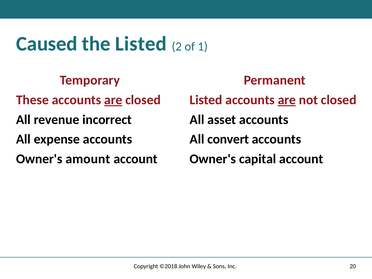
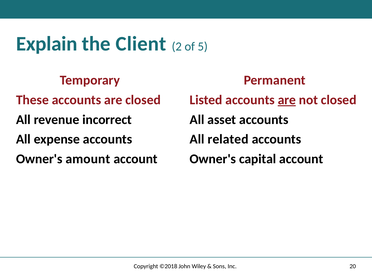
Caused: Caused -> Explain (47, 44)
the Listed: Listed -> Client (141, 44)
1: 1 -> 5 (203, 47)
are underline: present -> none (113, 100)
convert: convert -> related (228, 139)
